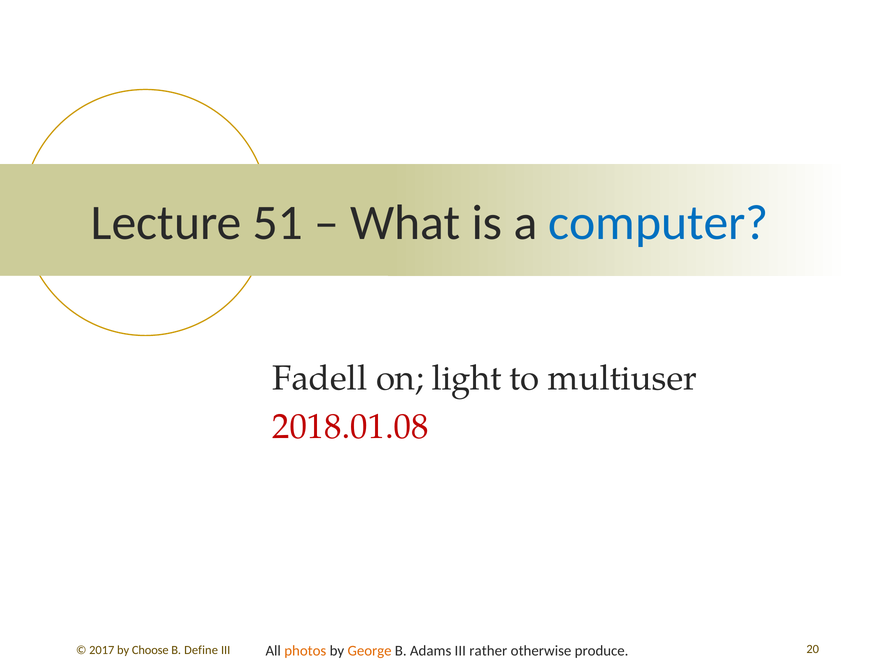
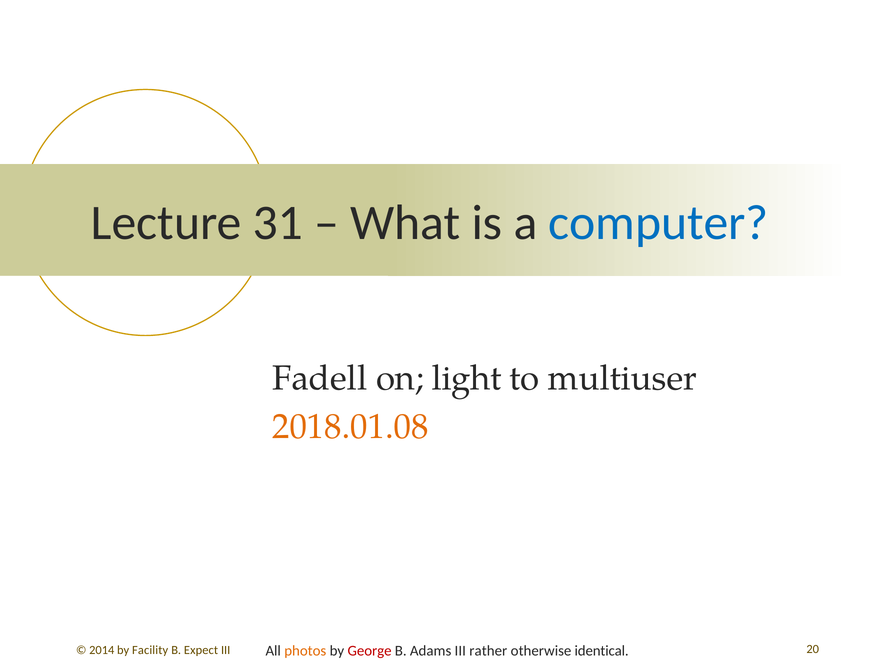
51: 51 -> 31 (278, 223)
2018.01.08 colour: red -> orange (350, 427)
George colour: orange -> red (370, 651)
produce: produce -> identical (602, 651)
2017: 2017 -> 2014 (102, 650)
Choose: Choose -> Facility (150, 650)
Define: Define -> Expect (201, 650)
